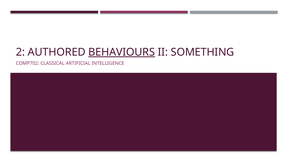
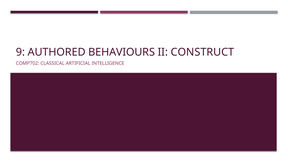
2: 2 -> 9 (20, 52)
BEHAVIOURS underline: present -> none (122, 52)
SOMETHING: SOMETHING -> CONSTRUCT (202, 52)
